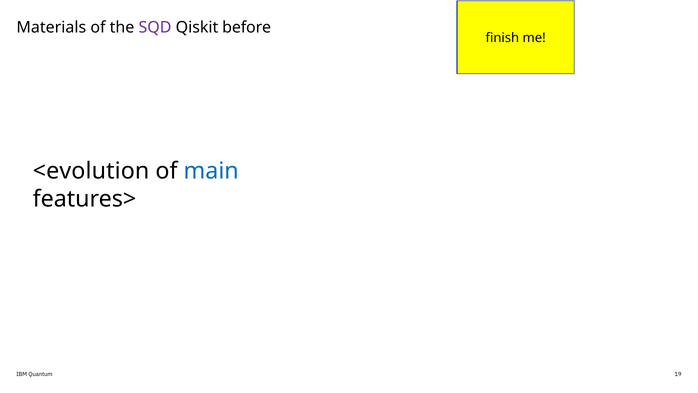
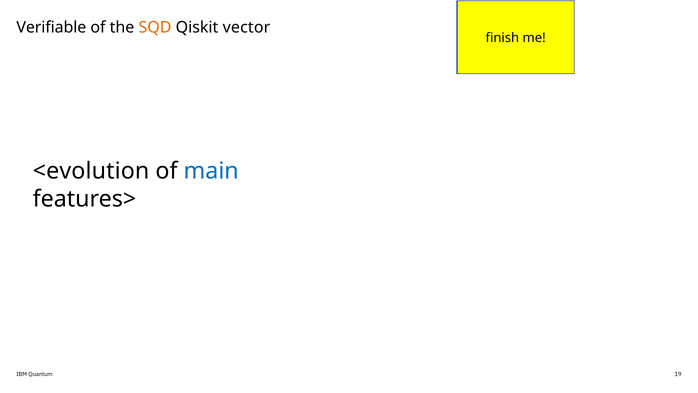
Materials: Materials -> Verifiable (51, 27)
SQD colour: purple -> orange (155, 27)
before: before -> vector (247, 27)
